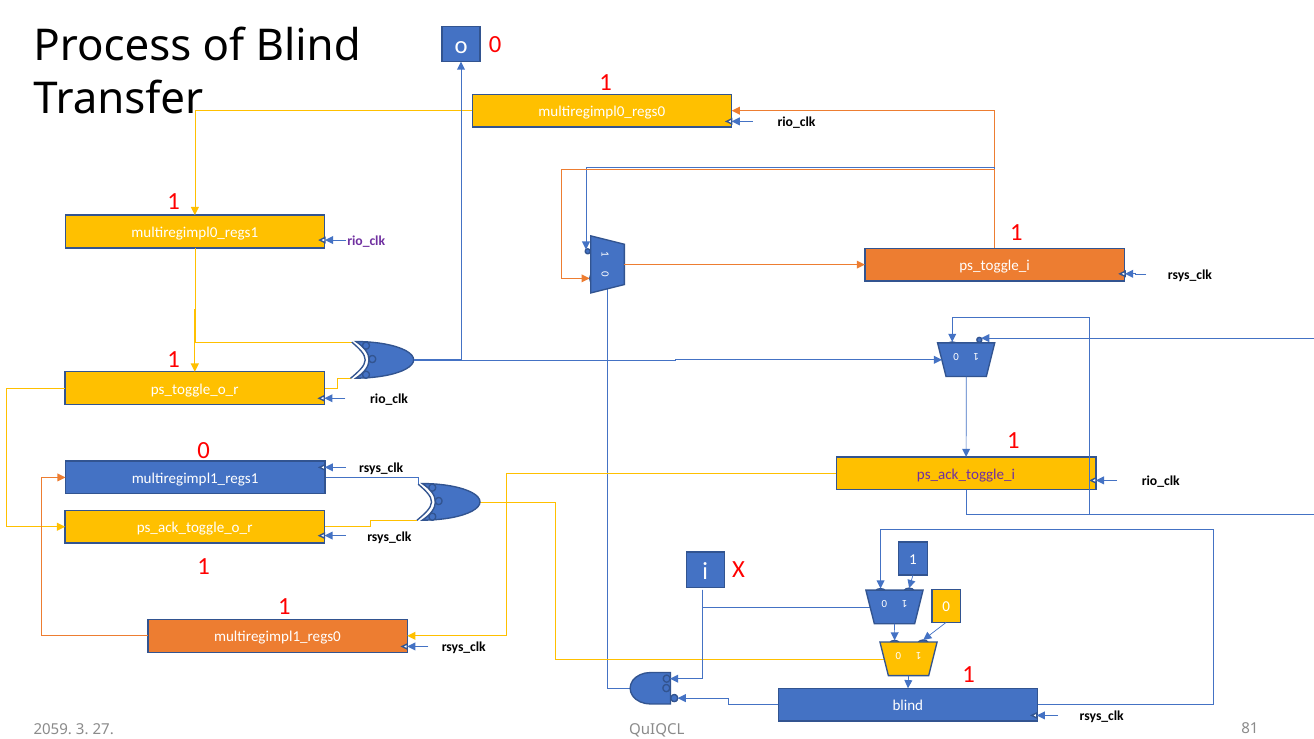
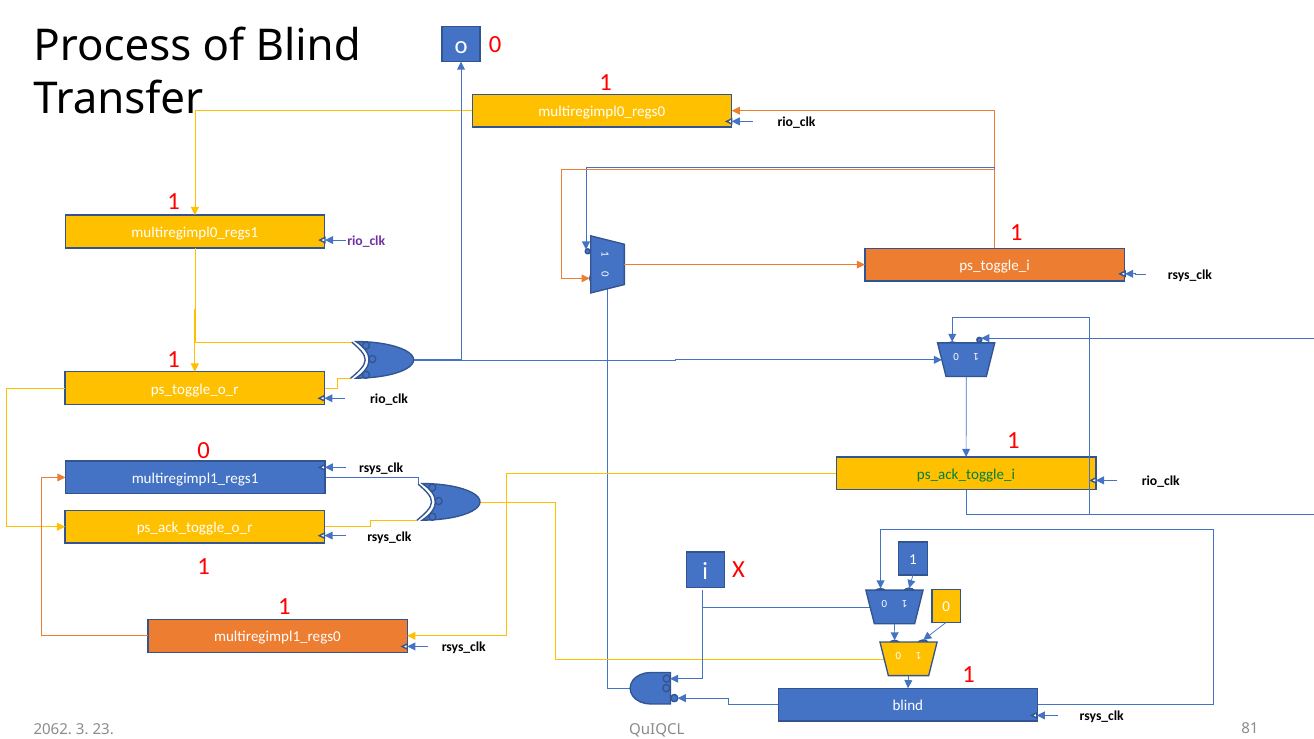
ps_ack_toggle_i colour: purple -> green (966, 474)
2059: 2059 -> 2062 (53, 729)
27: 27 -> 23 (103, 729)
